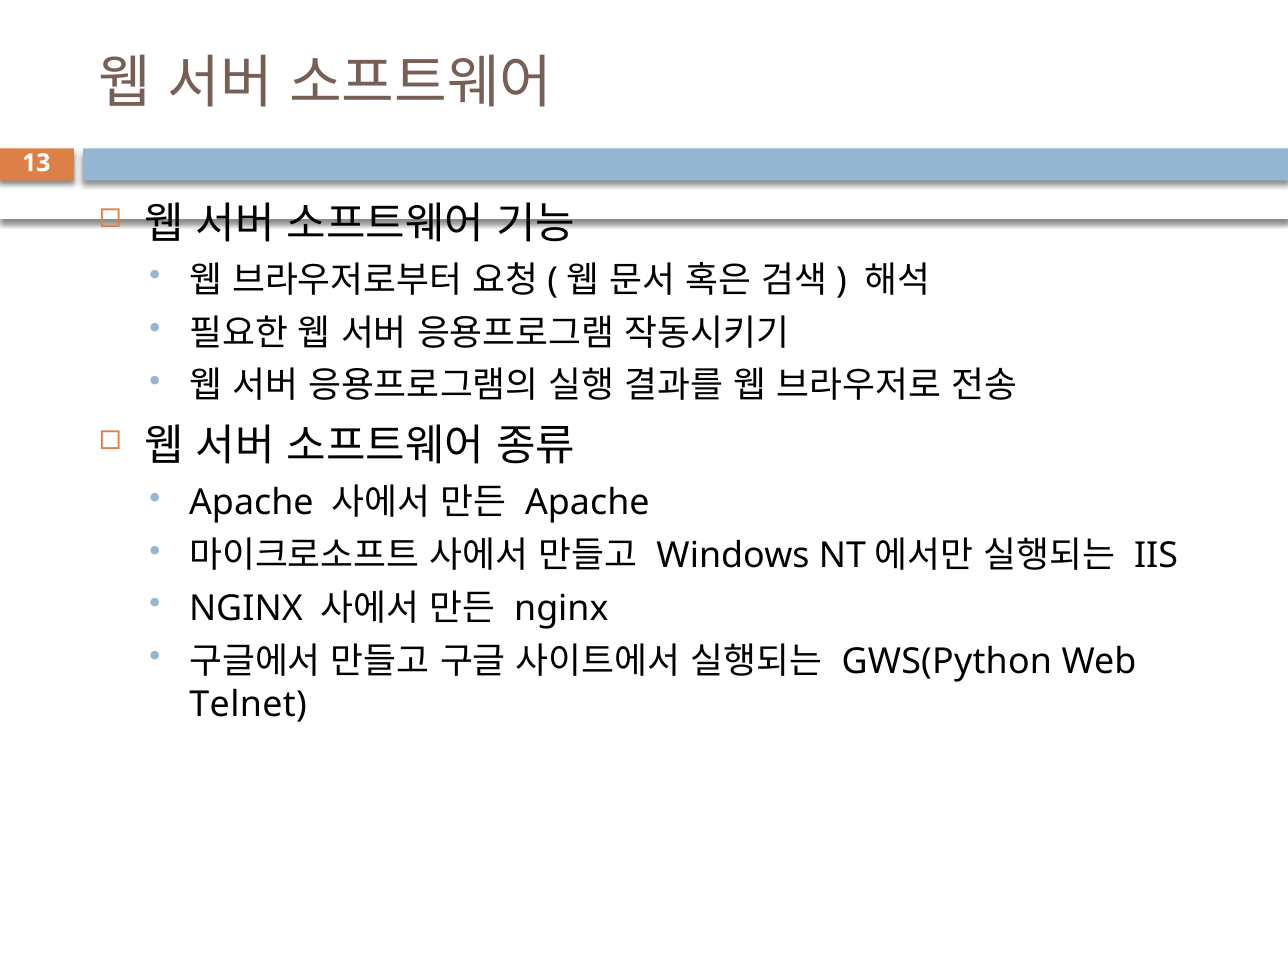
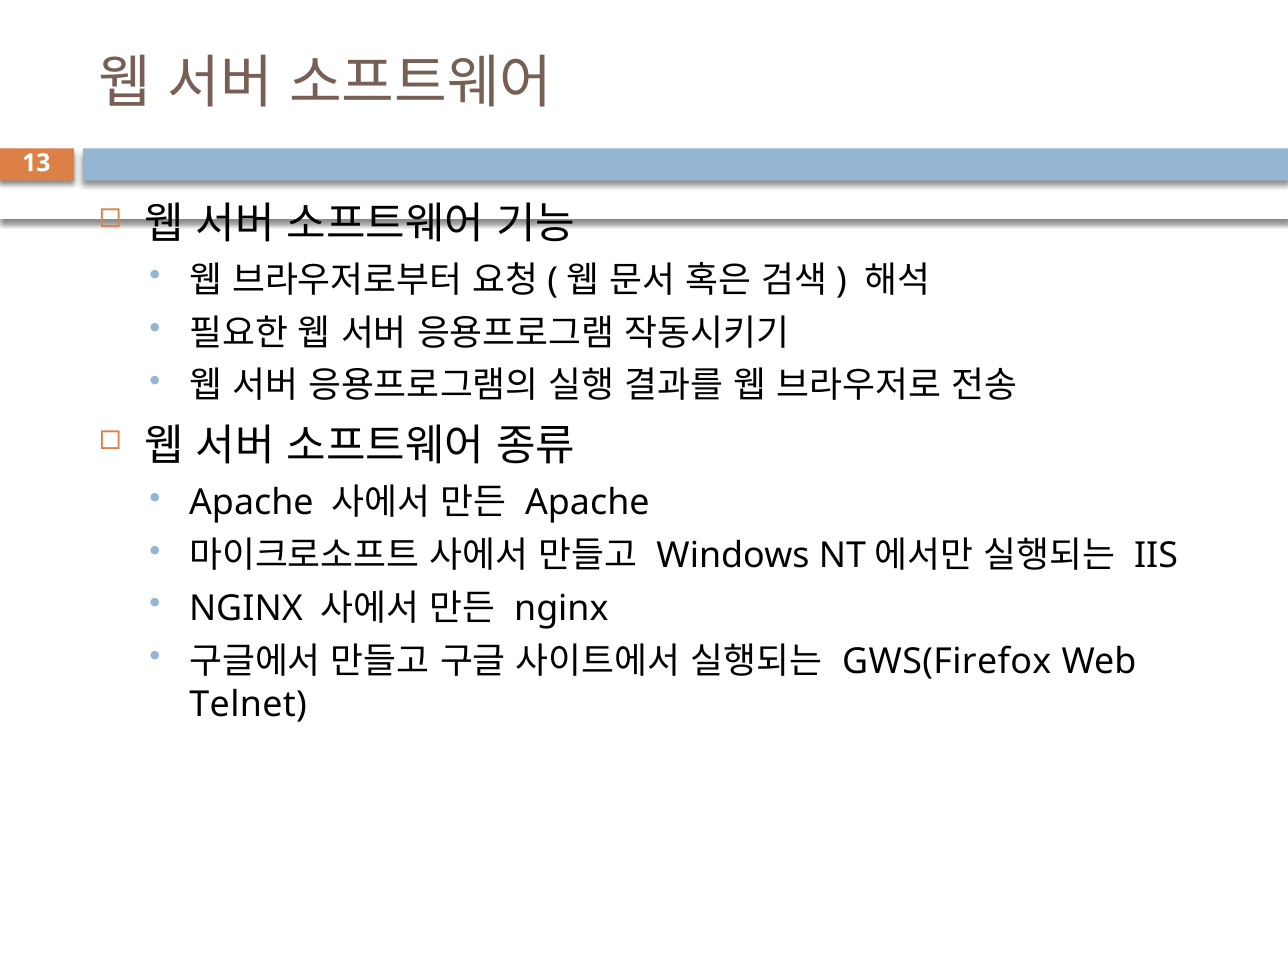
GWS(Python: GWS(Python -> GWS(Firefox (947, 661)
